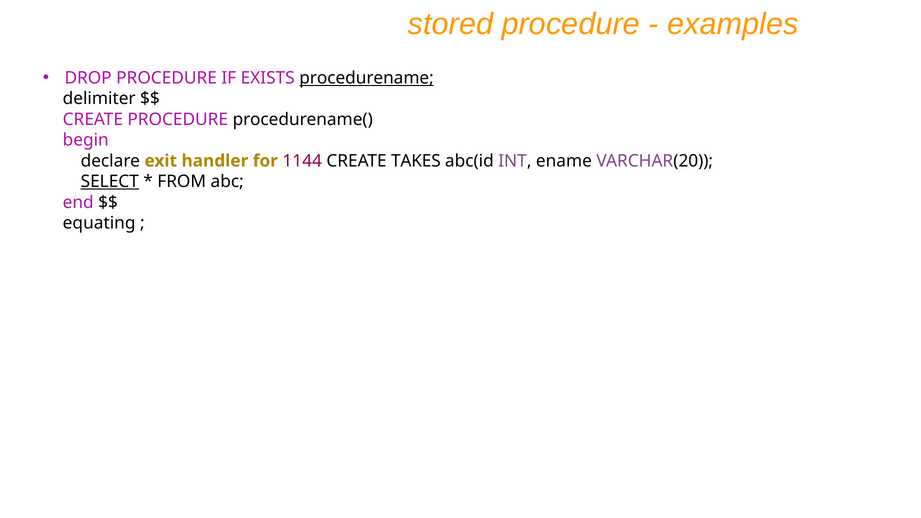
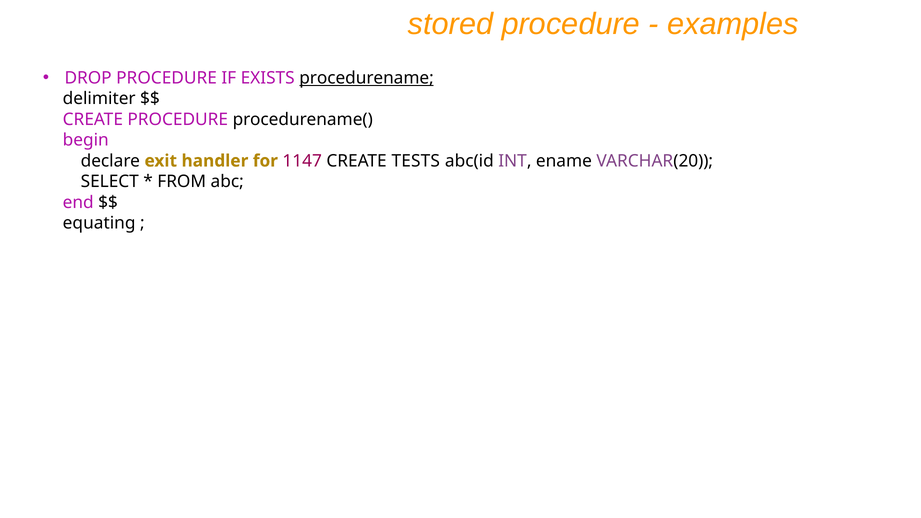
1144: 1144 -> 1147 (302, 161)
TAKES: TAKES -> TESTS (416, 161)
SELECT underline: present -> none (110, 182)
